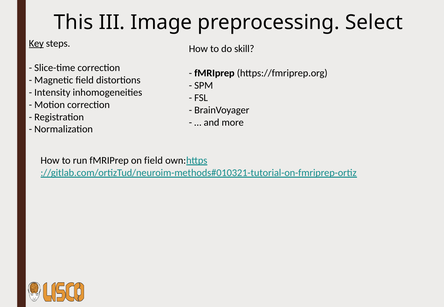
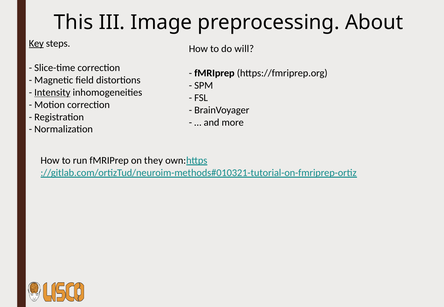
Select: Select -> About (374, 22)
skill: skill -> will (244, 49)
Intensity underline: none -> present (52, 93)
on field: field -> they (153, 161)
